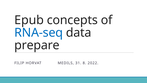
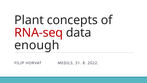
Epub: Epub -> Plant (29, 20)
RNA-seq colour: blue -> red (39, 33)
prepare: prepare -> enough (37, 45)
